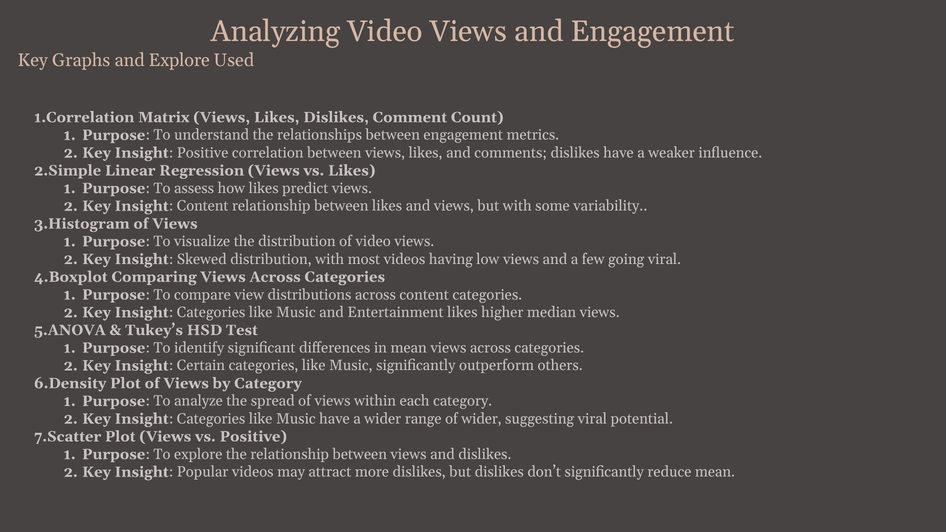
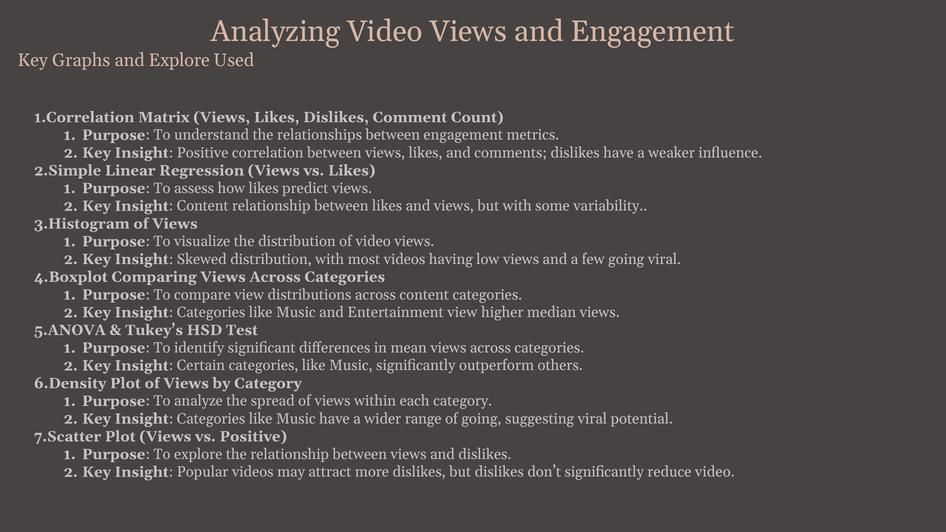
Entertainment likes: likes -> view (462, 312)
of wider: wider -> going (481, 419)
reduce mean: mean -> video (715, 472)
